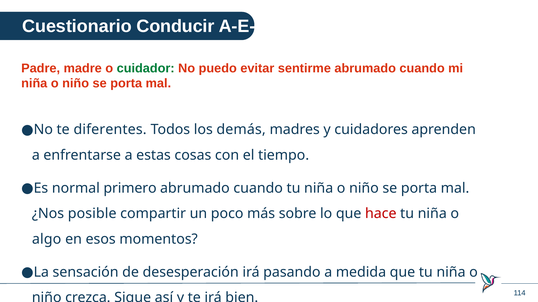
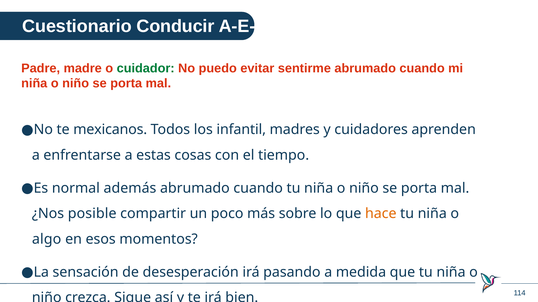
diferentes: diferentes -> mexicanos (110, 130)
demás: demás -> infantil (241, 130)
primero: primero -> además (130, 188)
hace colour: red -> orange (381, 214)
